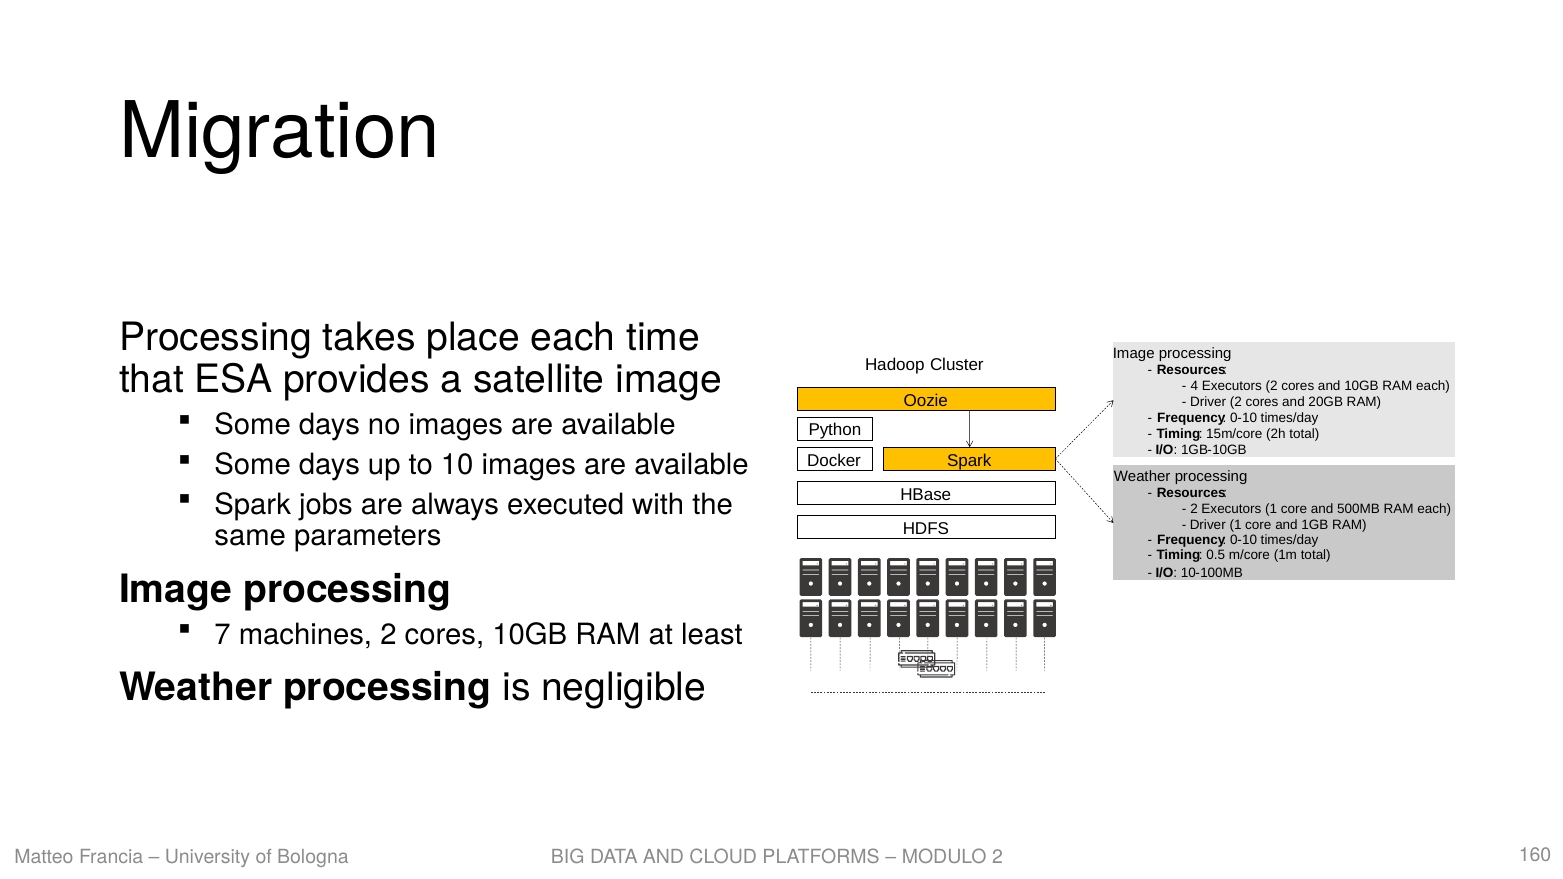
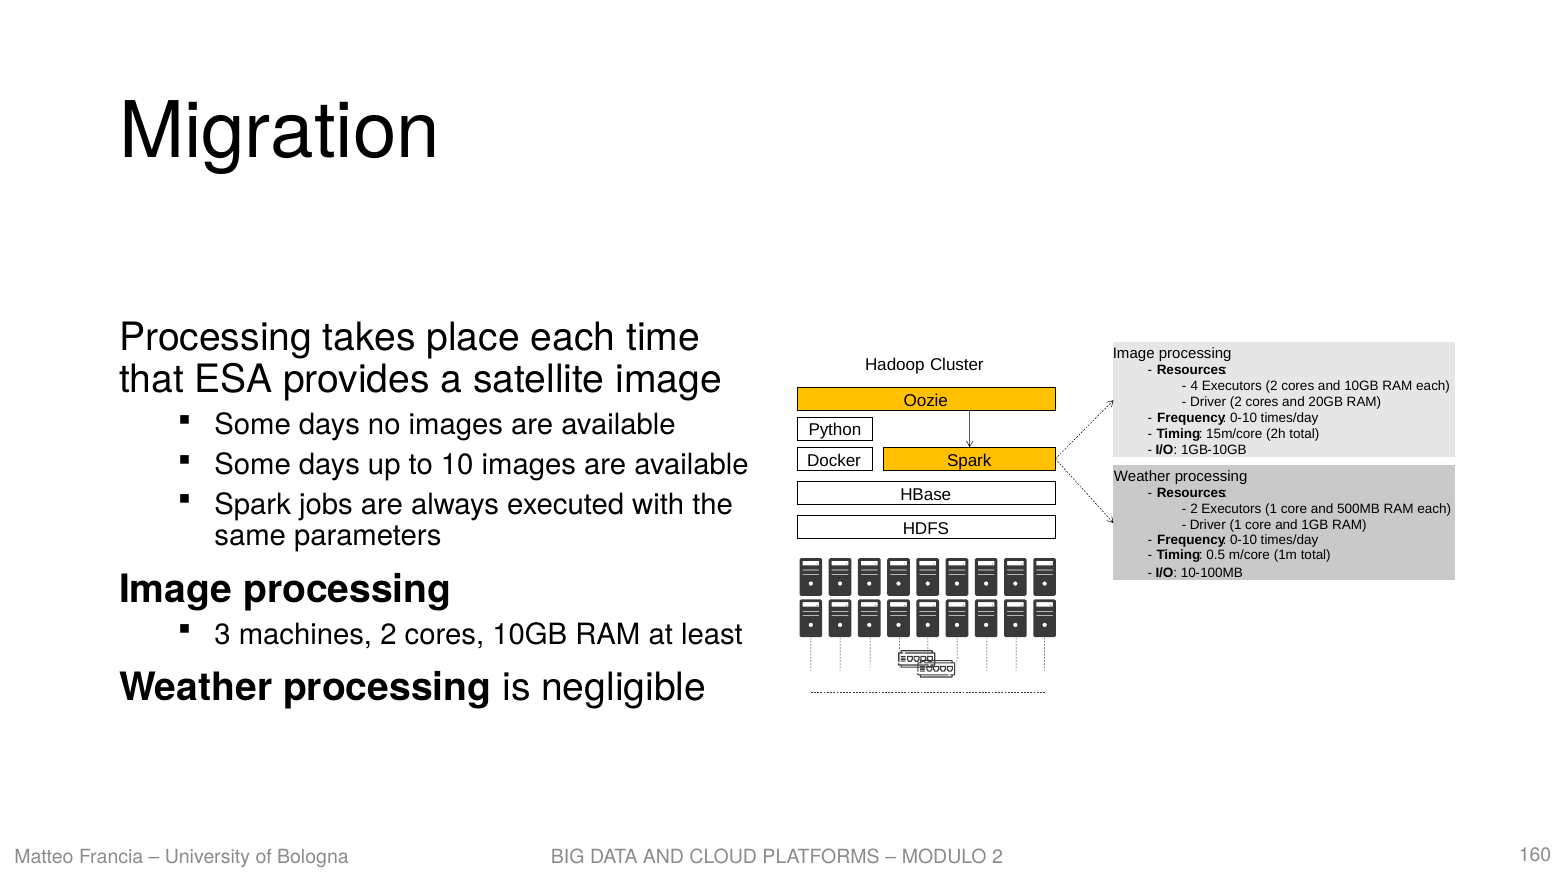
7: 7 -> 3 (223, 635)
